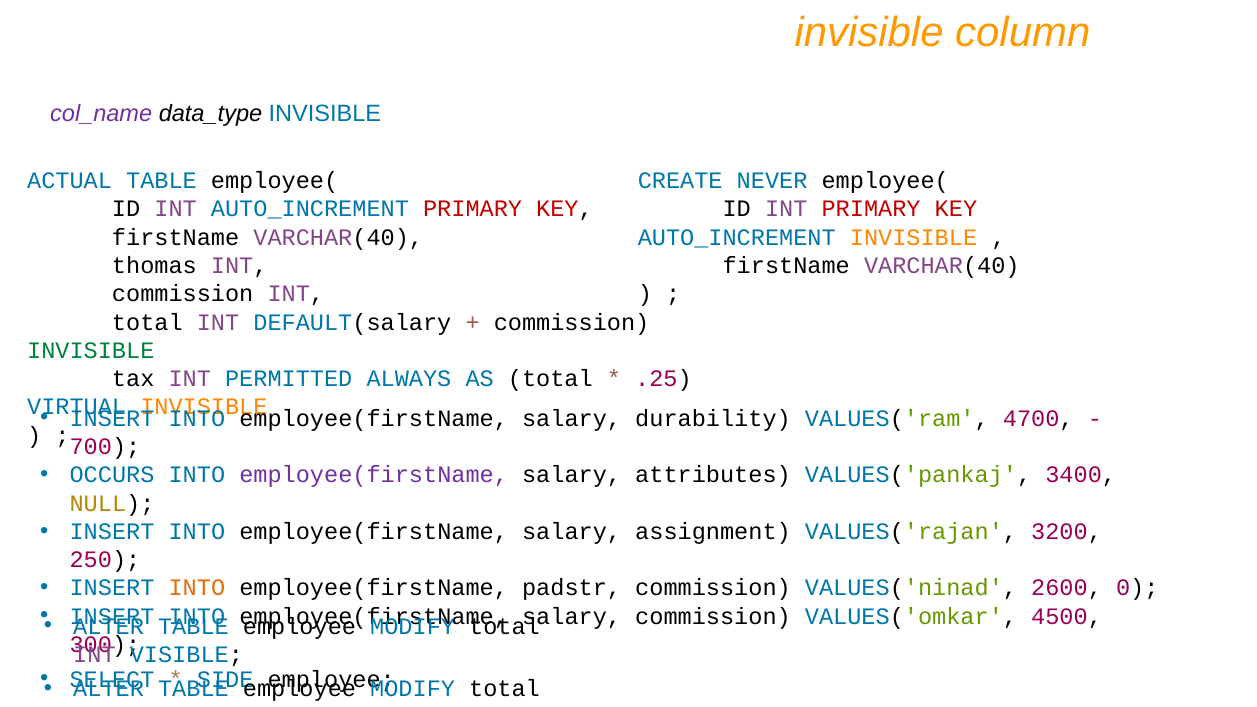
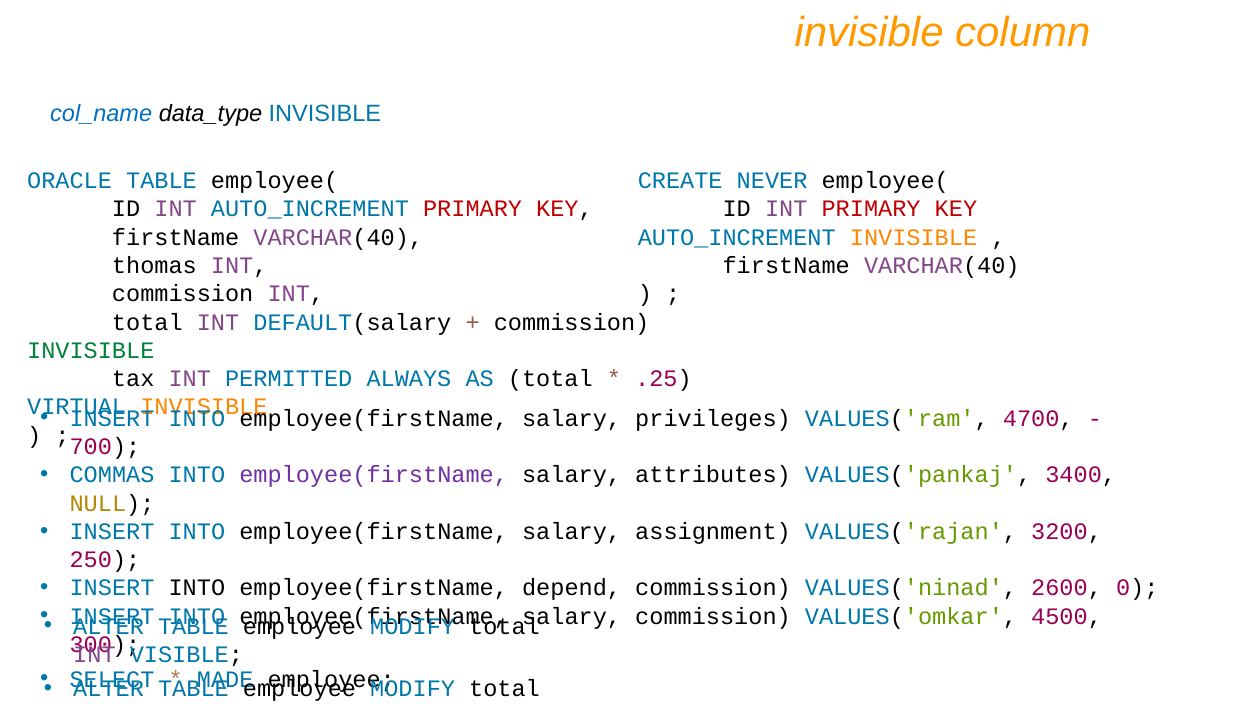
col_name colour: purple -> blue (101, 114)
ACTUAL: ACTUAL -> ORACLE (70, 181)
durability: durability -> privileges (713, 418)
OCCURS: OCCURS -> COMMAS (112, 475)
INTO colour: orange -> black (197, 588)
padstr: padstr -> depend (572, 588)
SIDE: SIDE -> MADE (225, 679)
